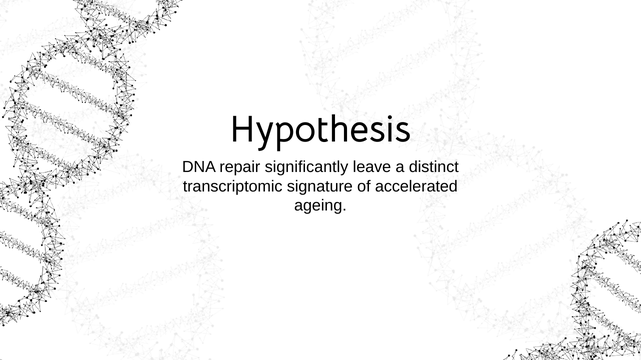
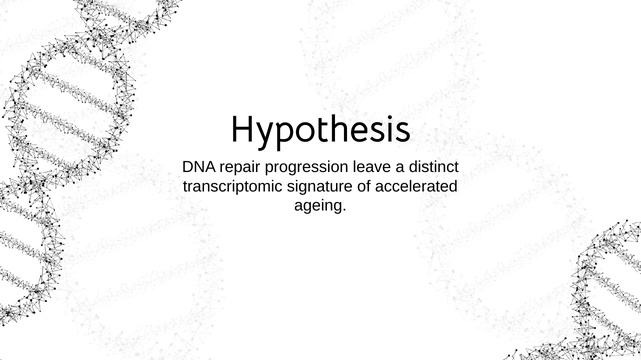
significantly: significantly -> progression (307, 167)
